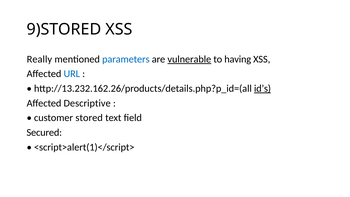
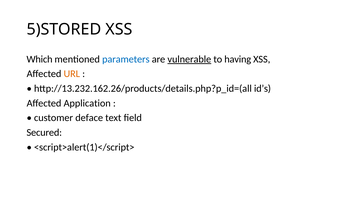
9)STORED: 9)STORED -> 5)STORED (64, 29)
Really: Really -> Which (40, 59)
URL colour: blue -> orange (72, 74)
id’s underline: present -> none (262, 88)
Descriptive: Descriptive -> Application (87, 103)
stored: stored -> deface (89, 118)
